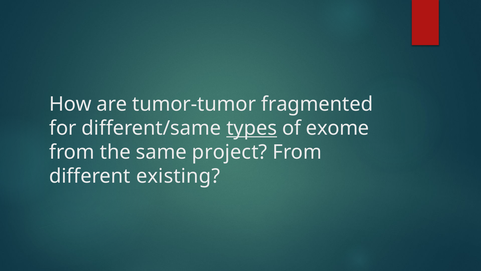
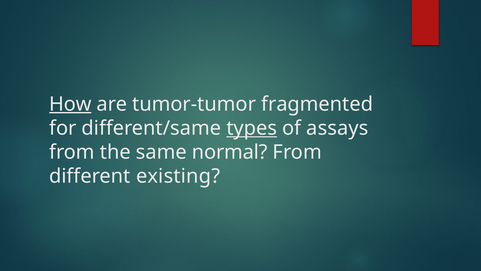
How underline: none -> present (70, 104)
exome: exome -> assays (337, 128)
project: project -> normal (230, 152)
